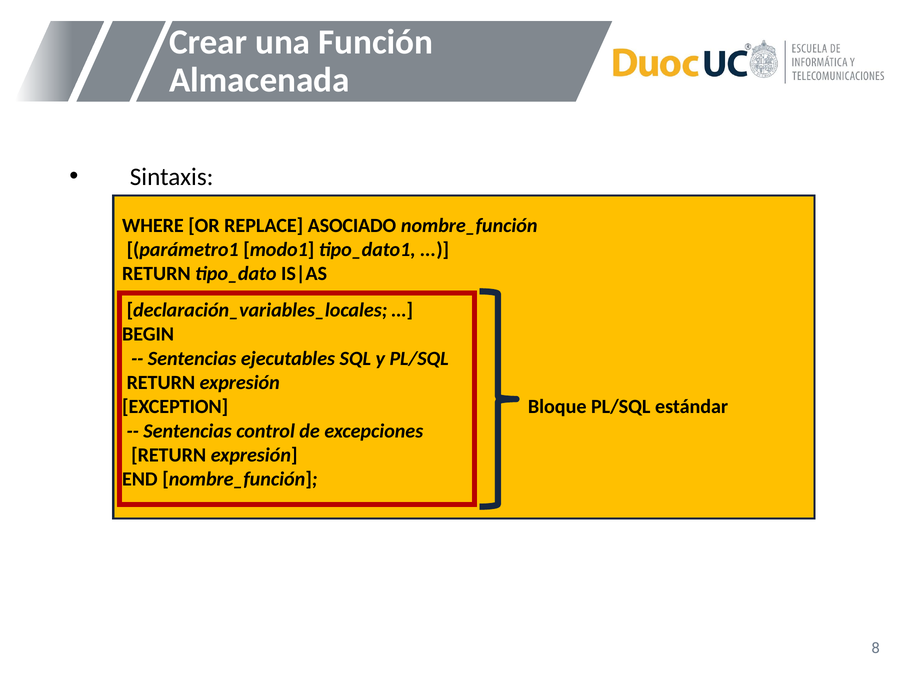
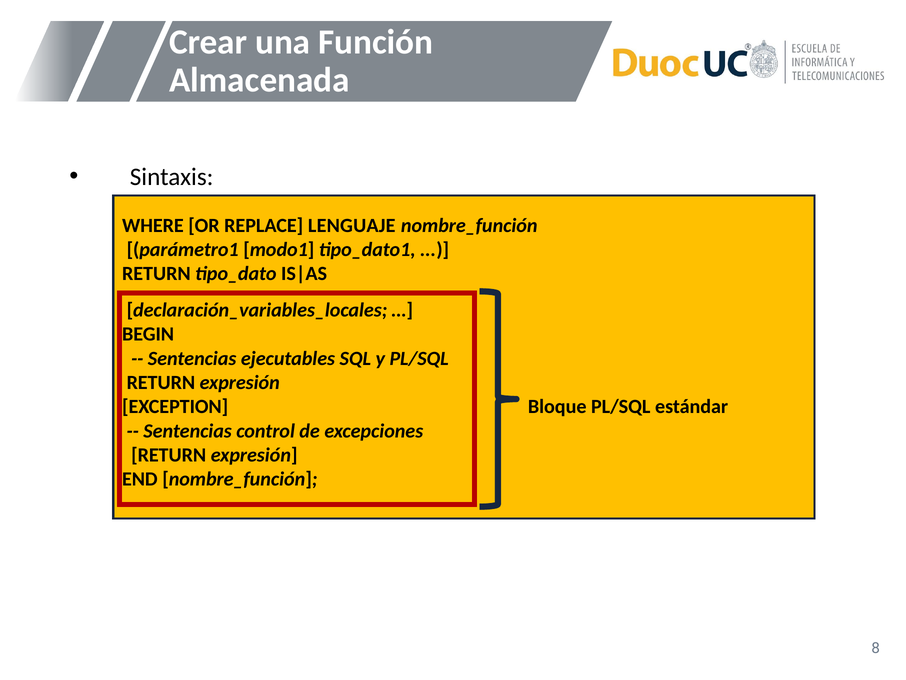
ASOCIADO: ASOCIADO -> LENGUAJE (352, 225)
